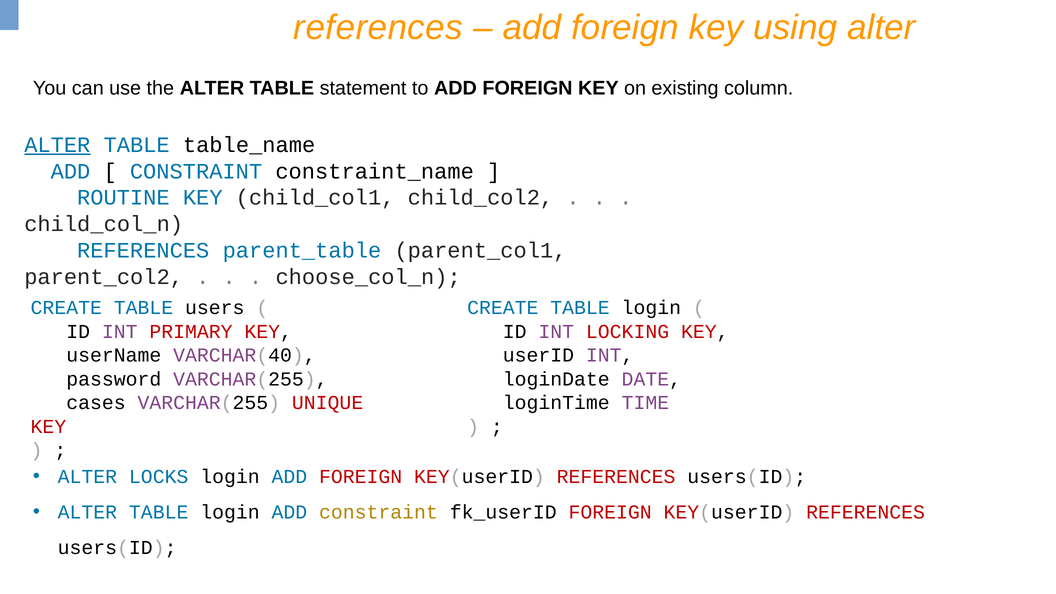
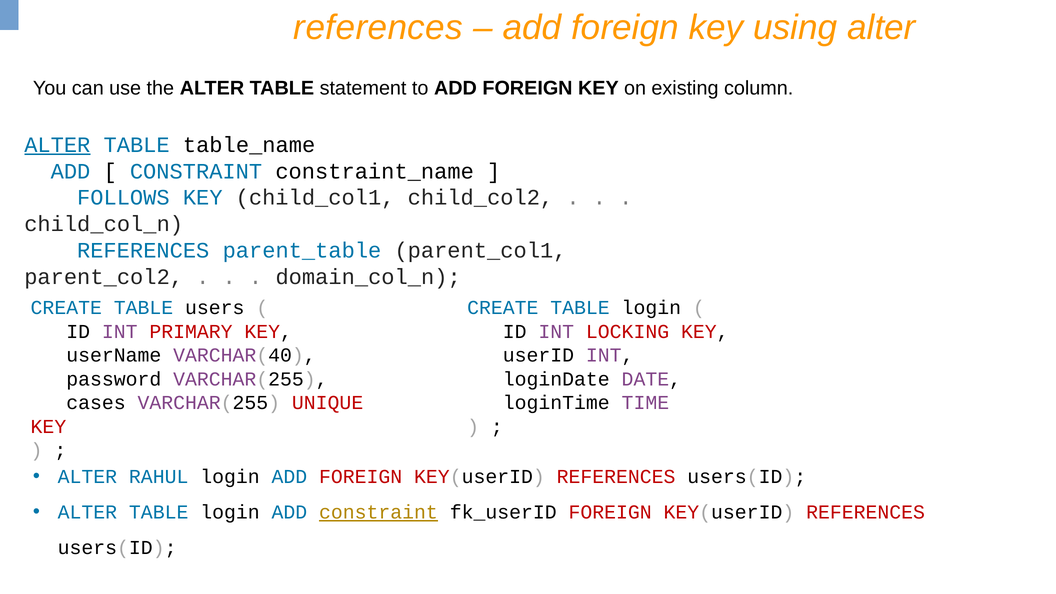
ROUTINE: ROUTINE -> FOLLOWS (123, 198)
choose_col_n: choose_col_n -> domain_col_n (368, 277)
LOCKS: LOCKS -> RAHUL (159, 477)
constraint underline: none -> present (378, 512)
